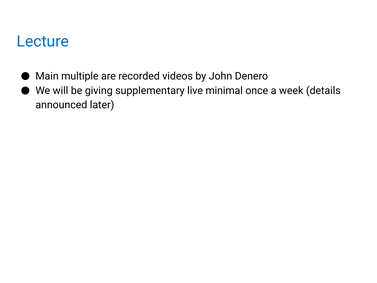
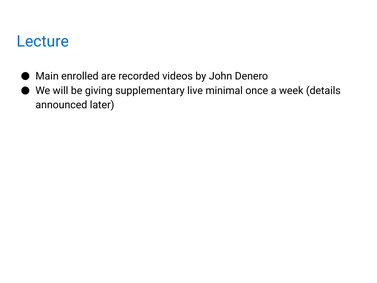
multiple: multiple -> enrolled (80, 76)
